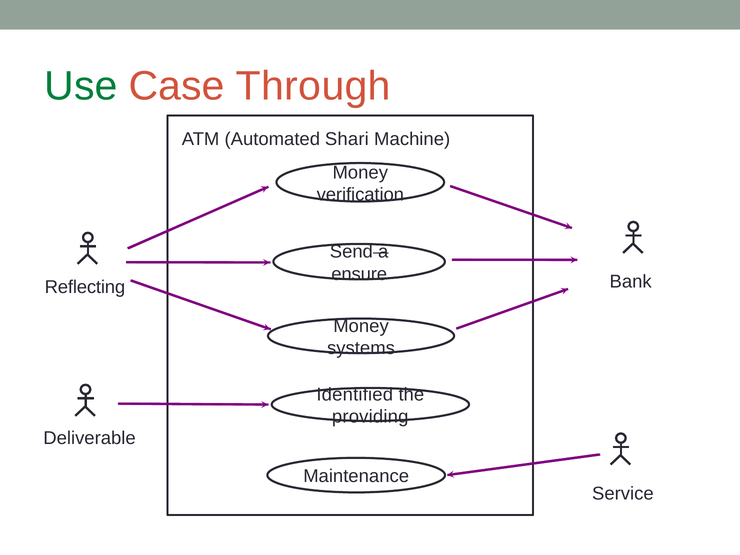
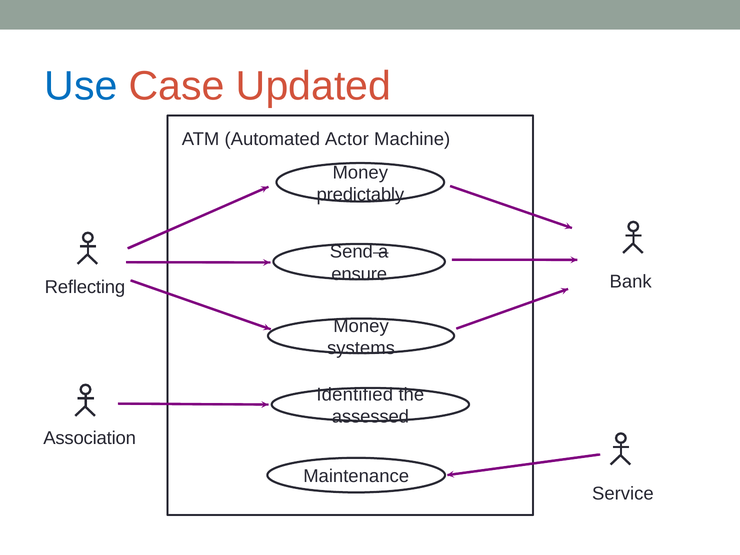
Use colour: green -> blue (81, 86)
Through: Through -> Updated (314, 86)
Shari: Shari -> Actor (347, 139)
verification: verification -> predictably (360, 195)
providing: providing -> assessed (370, 417)
Deliverable: Deliverable -> Association (90, 438)
